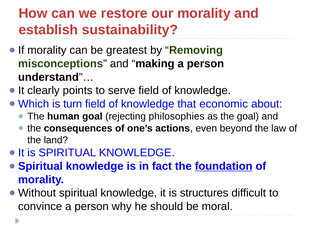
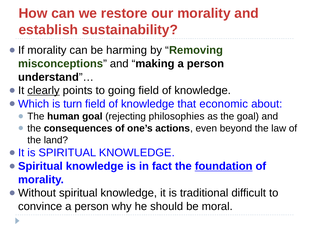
greatest: greatest -> harming (127, 50)
clearly underline: none -> present (44, 90)
serve: serve -> going (122, 90)
structures: structures -> traditional (204, 193)
